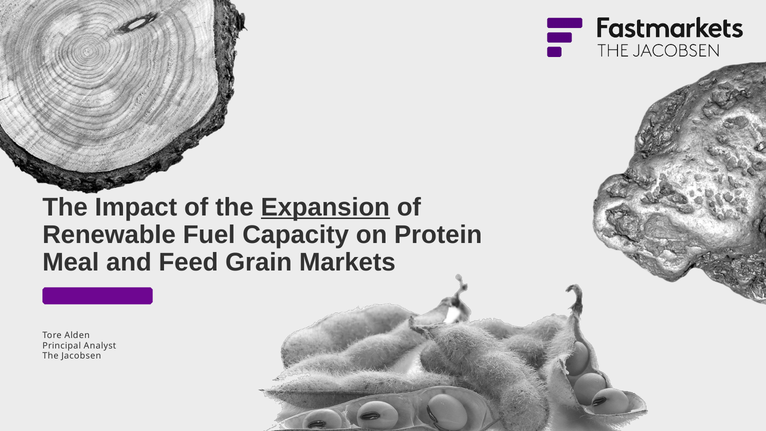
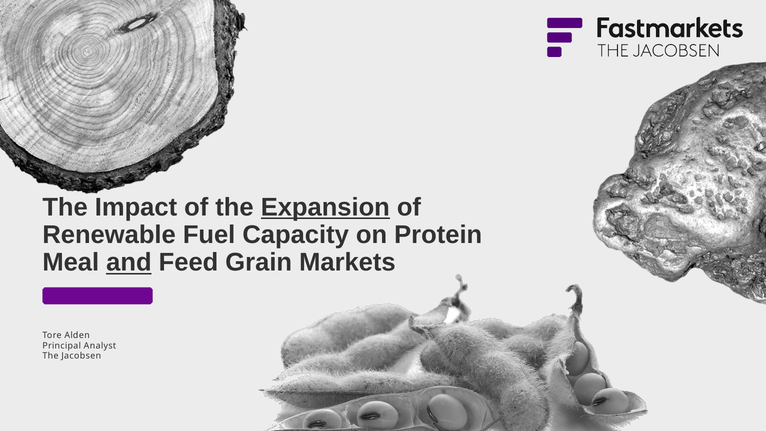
and underline: none -> present (129, 262)
